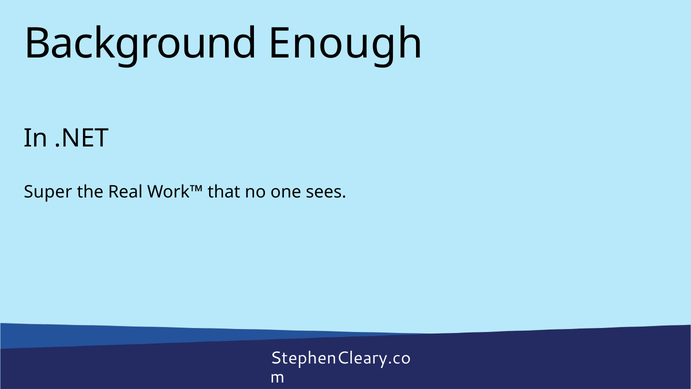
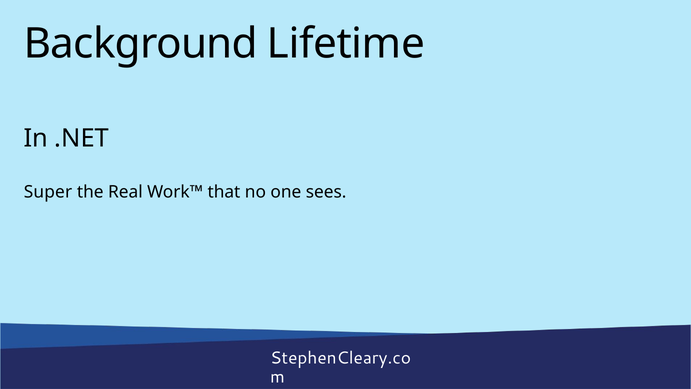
Enough: Enough -> Lifetime (346, 44)
